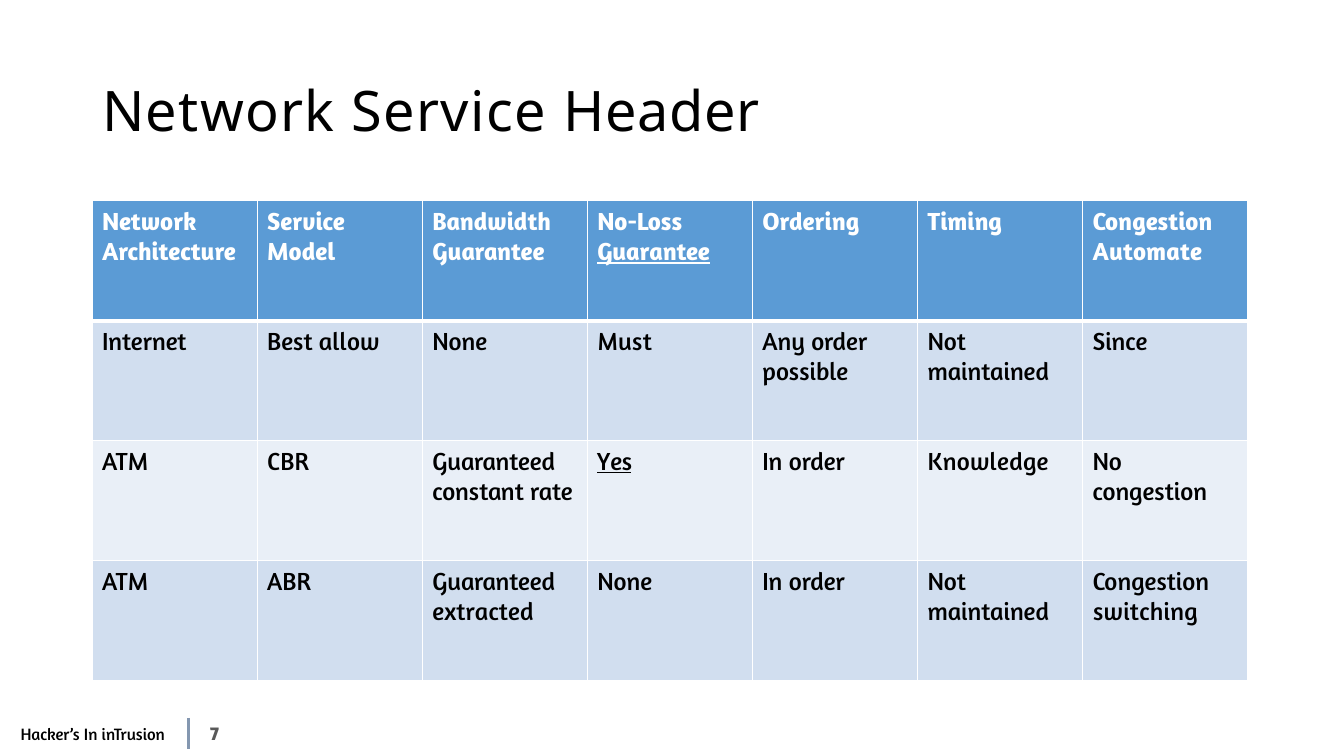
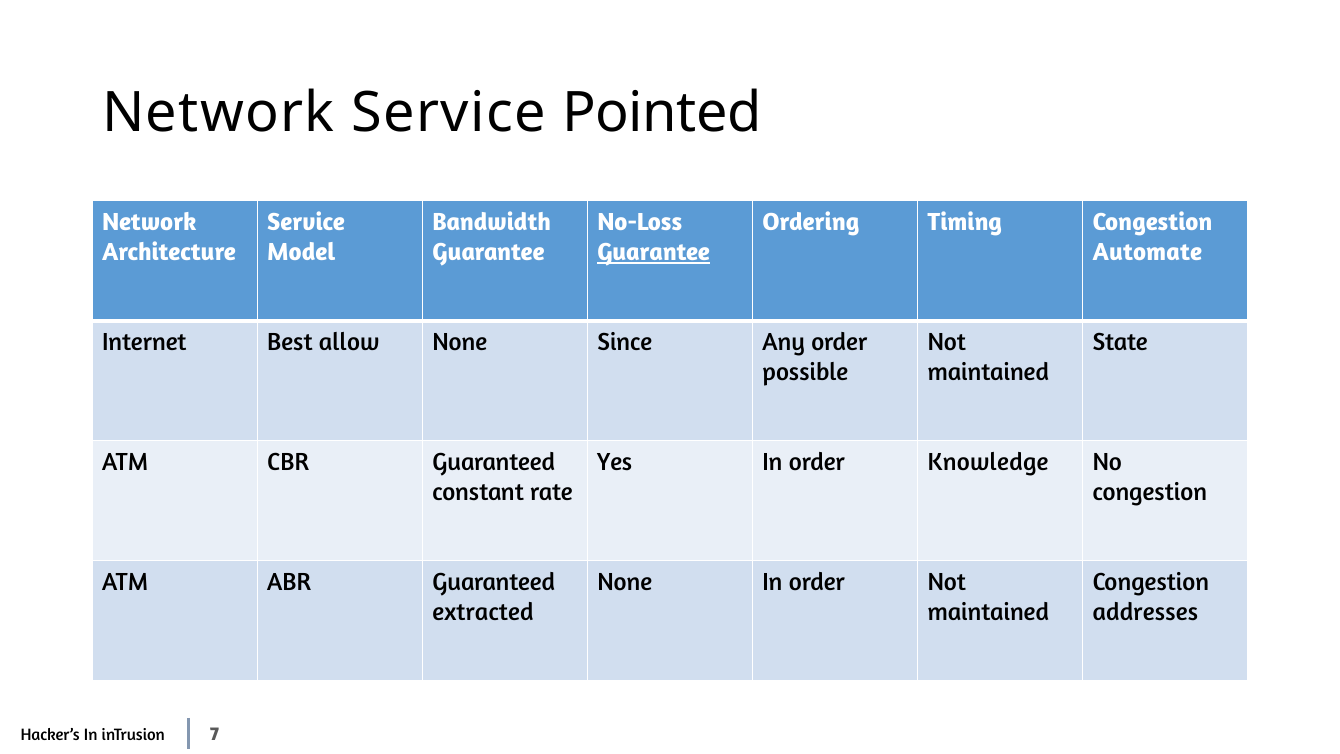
Header: Header -> Pointed (662, 113)
Must: Must -> Since (625, 342)
Since: Since -> State (1120, 342)
Yes underline: present -> none (615, 462)
switching: switching -> addresses (1145, 612)
